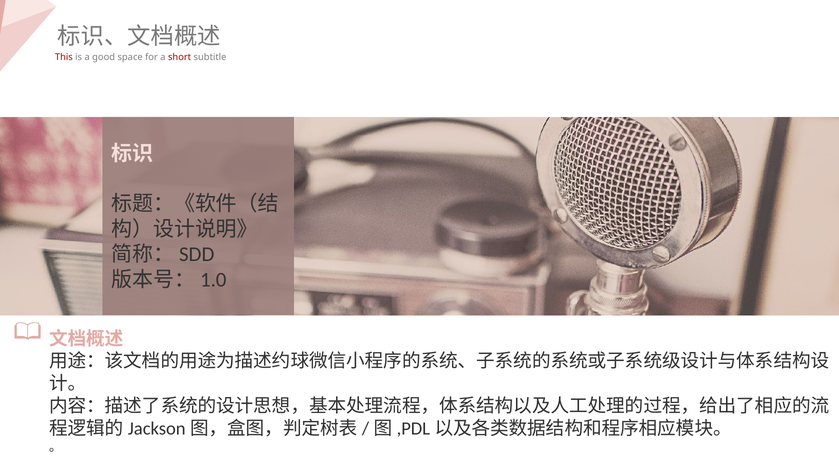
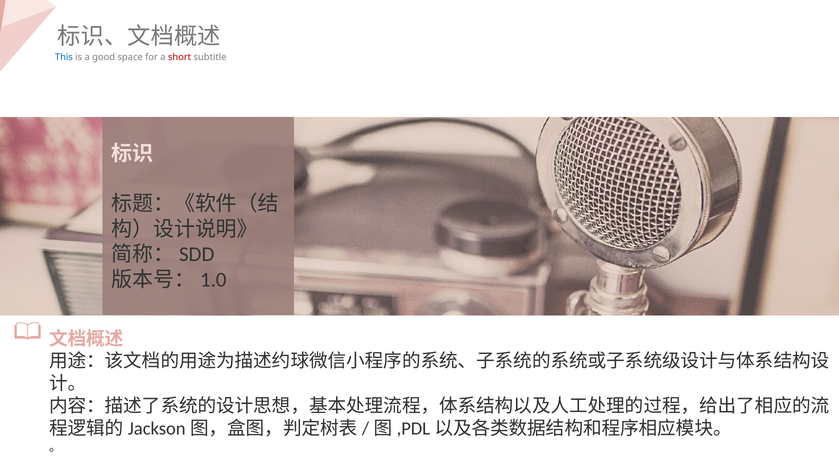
This colour: red -> blue (64, 57)
